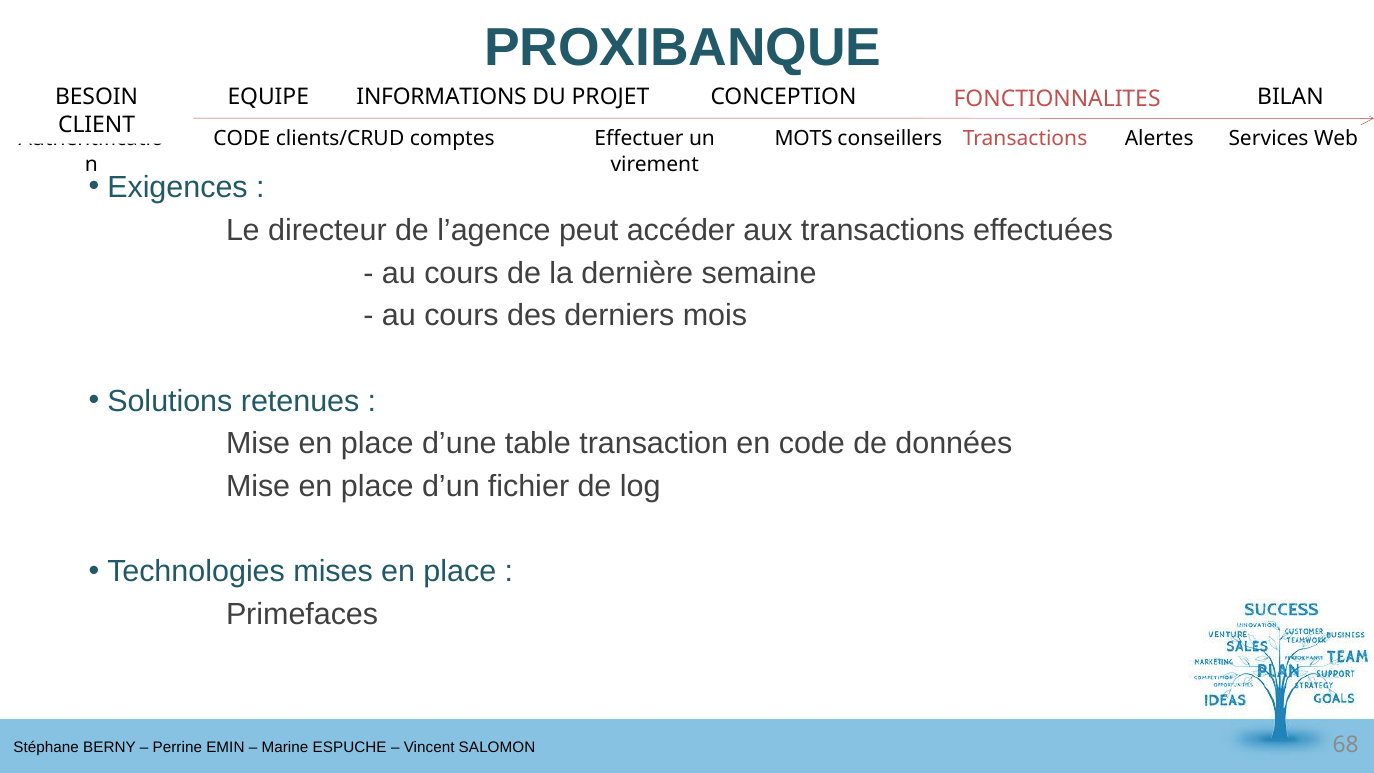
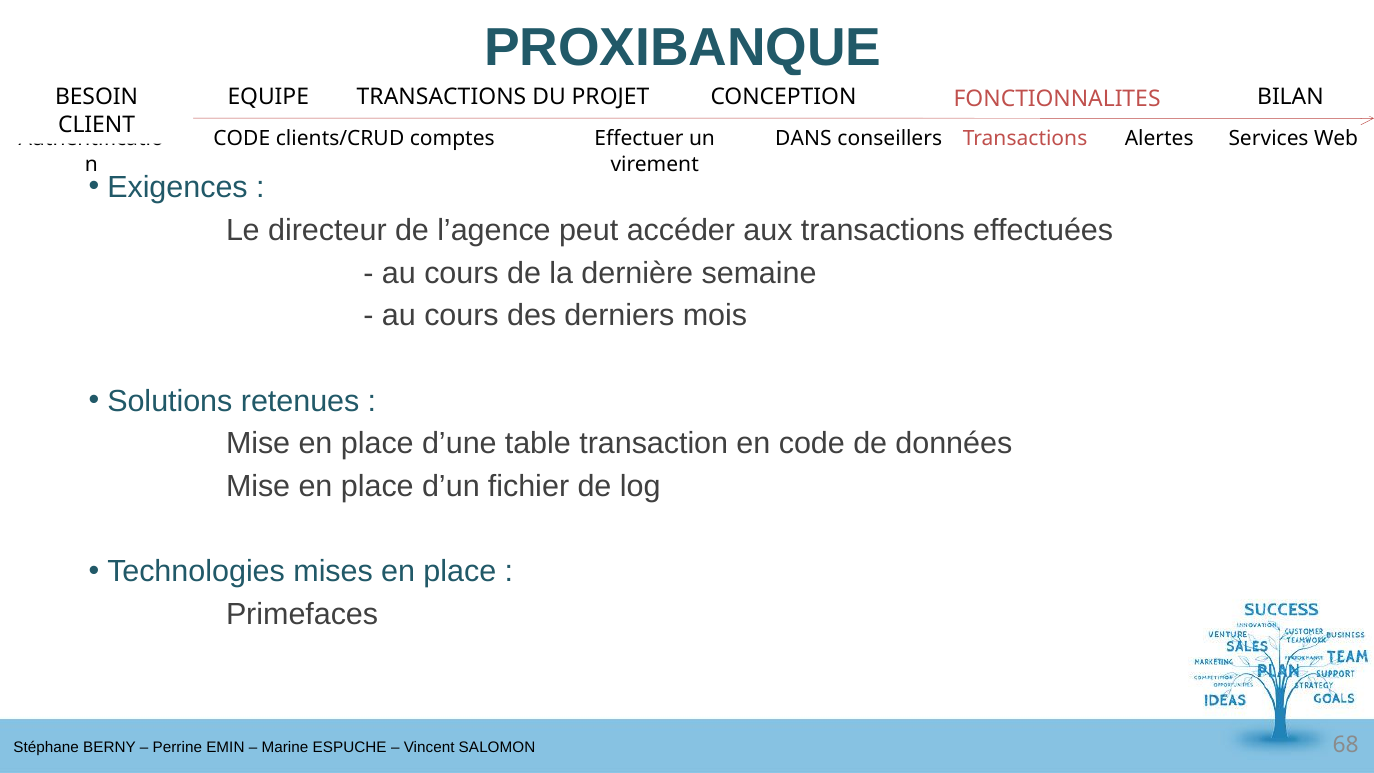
INFORMATIONS: INFORMATIONS -> TRANSACTIONS (441, 97)
MOTS: MOTS -> DANS (803, 139)
